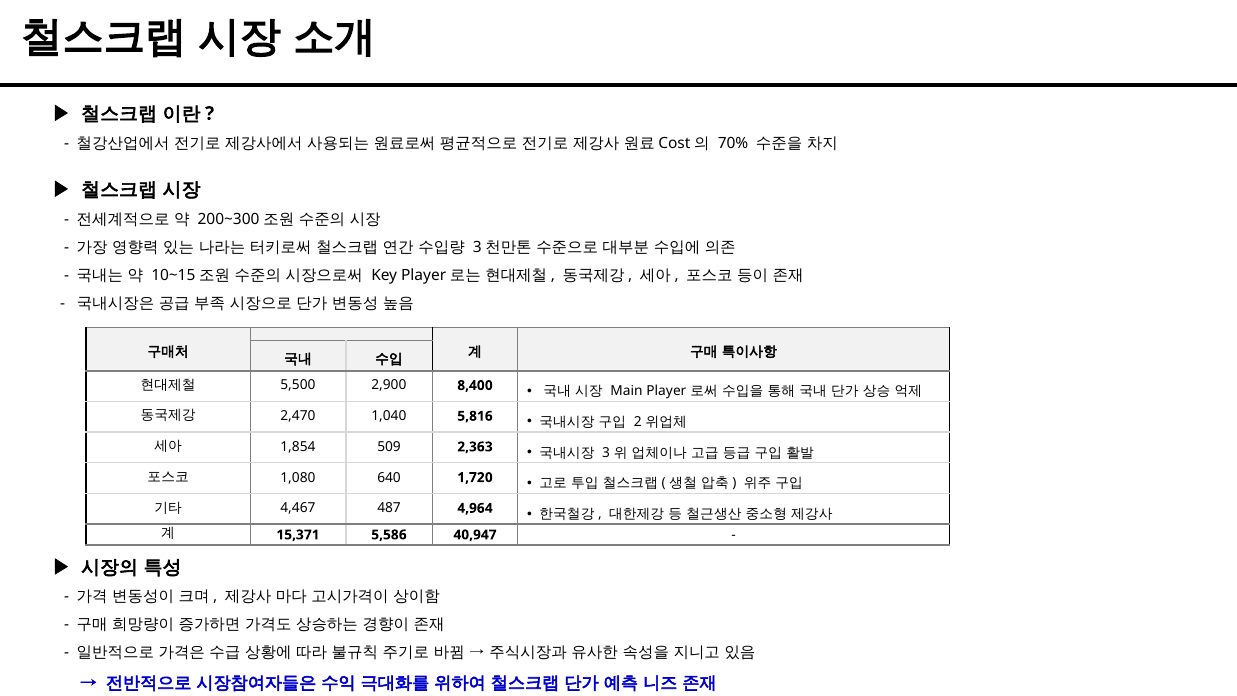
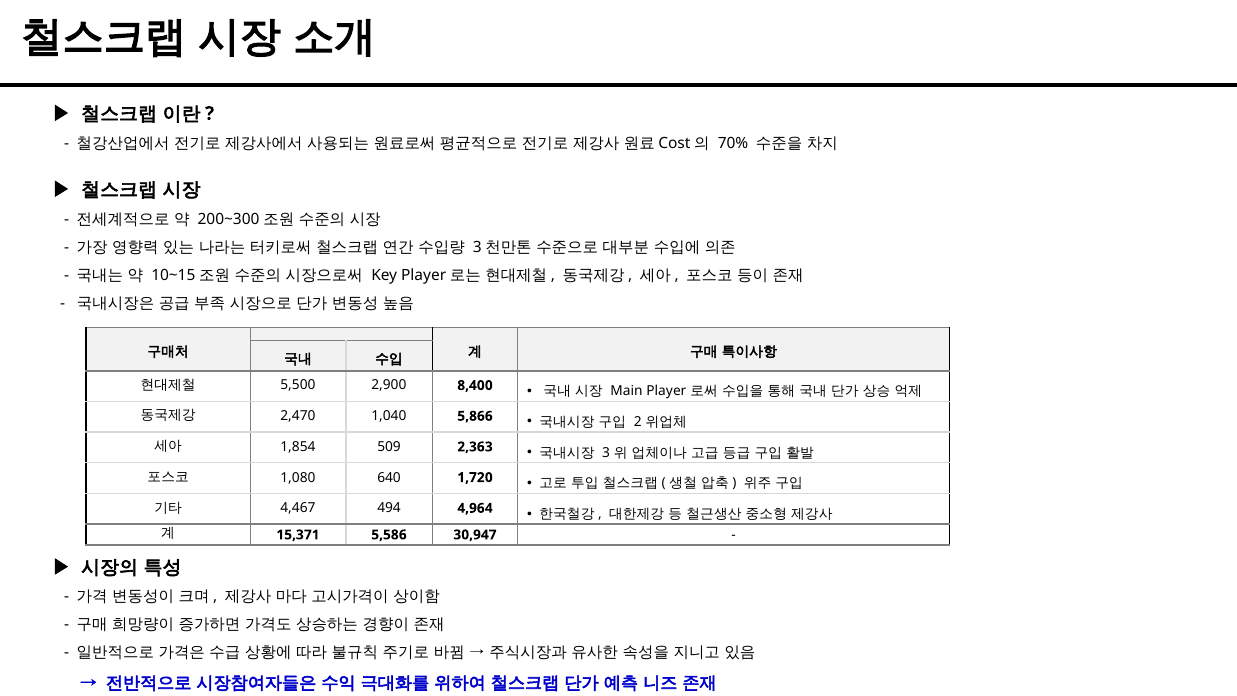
5,816: 5,816 -> 5,866 (475, 416)
487: 487 -> 494 (389, 508)
40,947: 40,947 -> 30,947 (475, 535)
